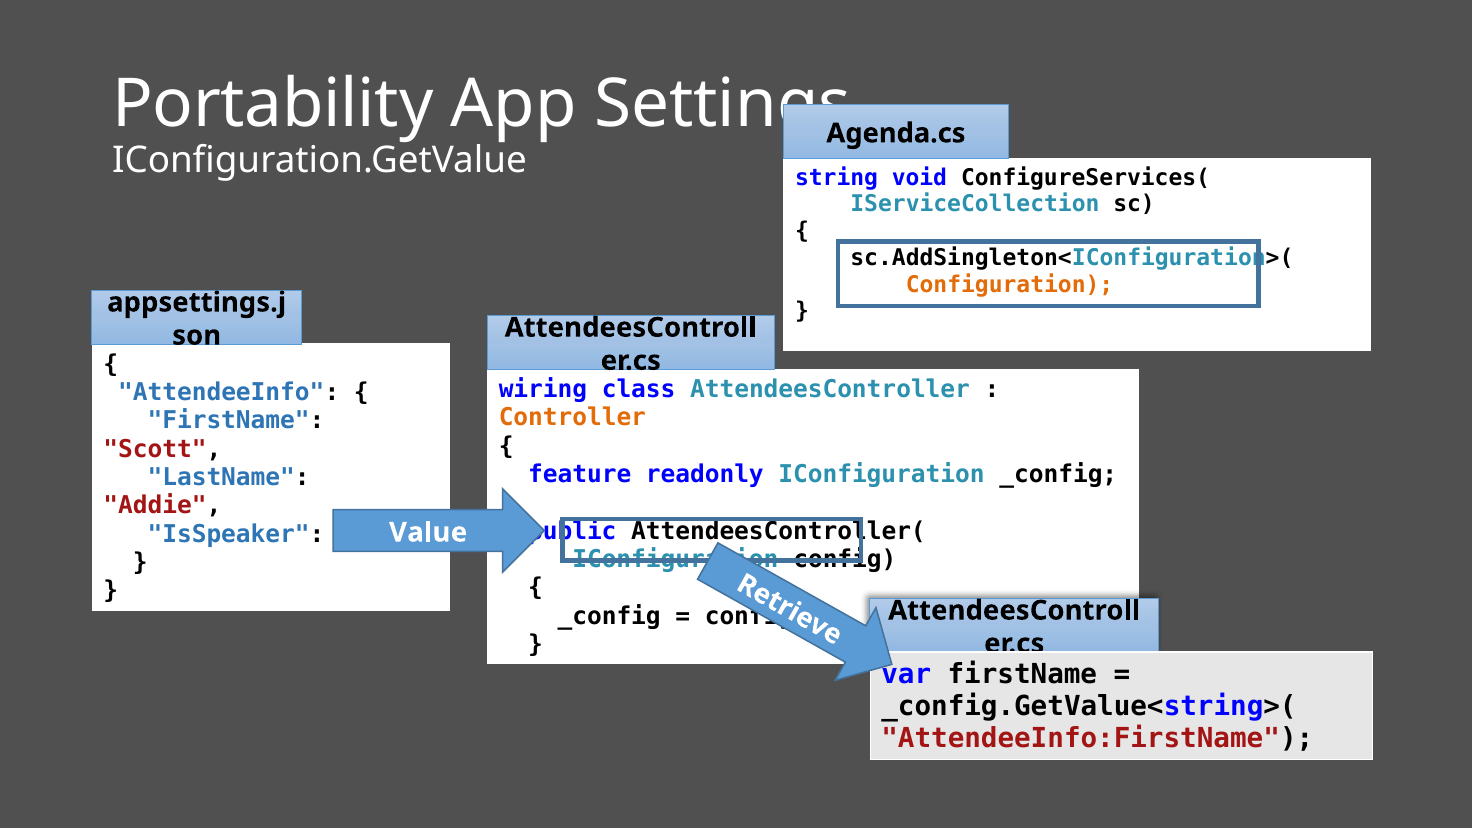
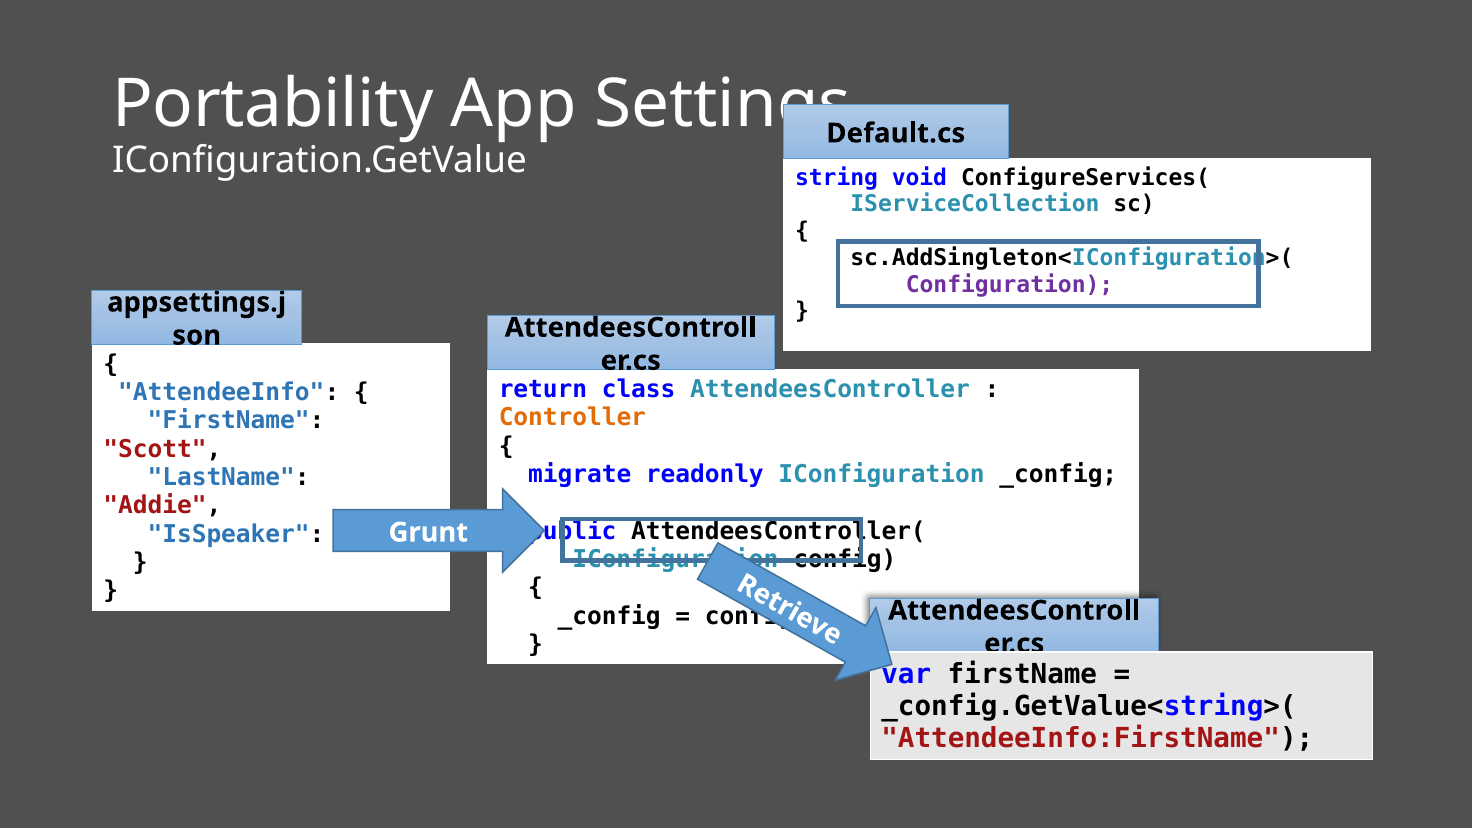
Agenda.cs: Agenda.cs -> Default.cs (896, 133)
Configuration colour: orange -> purple (1010, 284)
wiring: wiring -> return (543, 389)
feature: feature -> migrate (580, 474)
Value: Value -> Grunt (428, 532)
